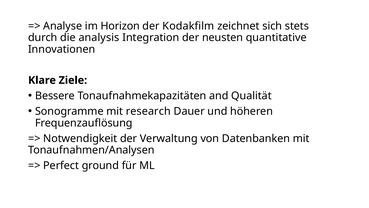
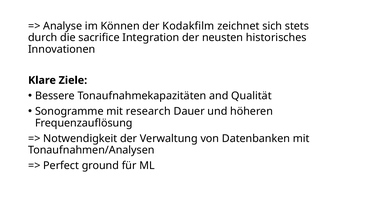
Horizon: Horizon -> Können (120, 26)
analysis: analysis -> sacrifice (99, 38)
quantitative: quantitative -> historisches (276, 38)
